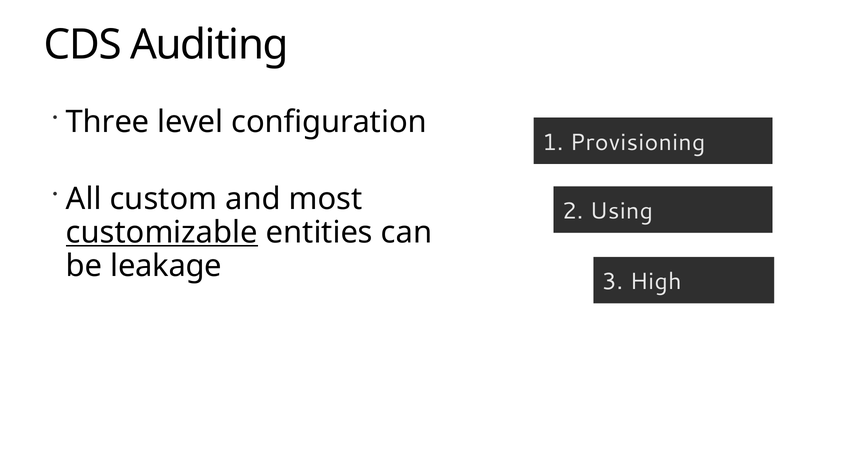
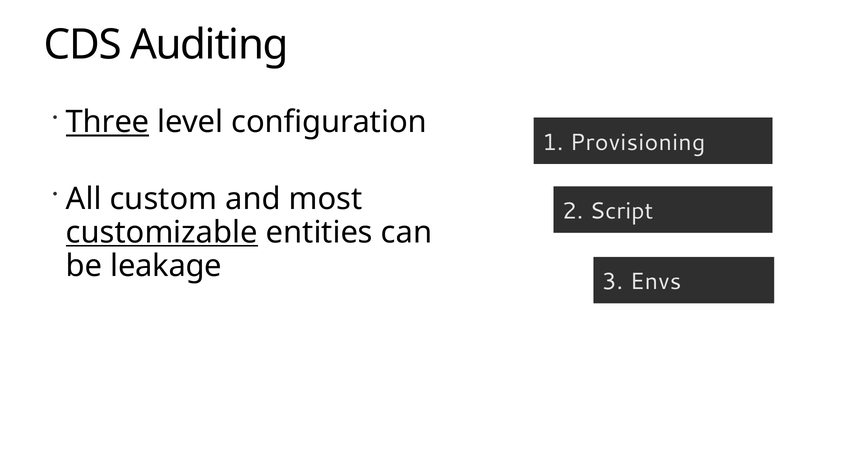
Three underline: none -> present (108, 122)
Using: Using -> Script (621, 211)
High: High -> Envs (656, 282)
